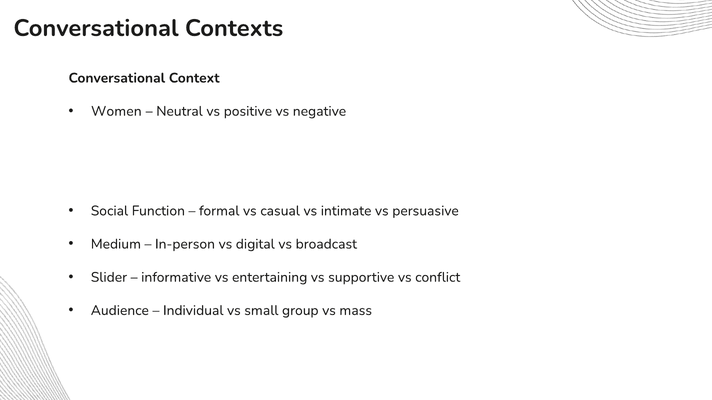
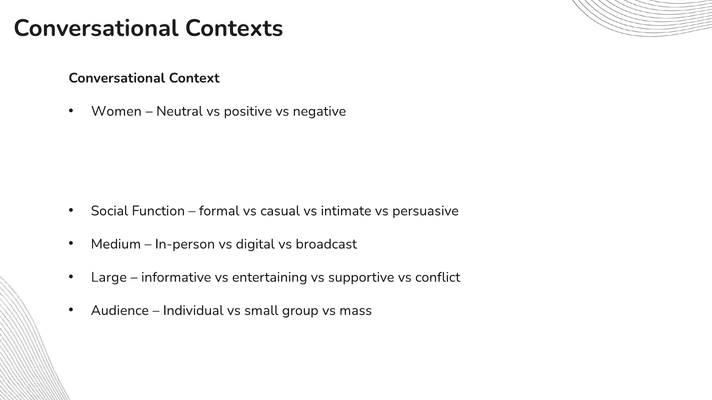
Slider: Slider -> Large (109, 278)
